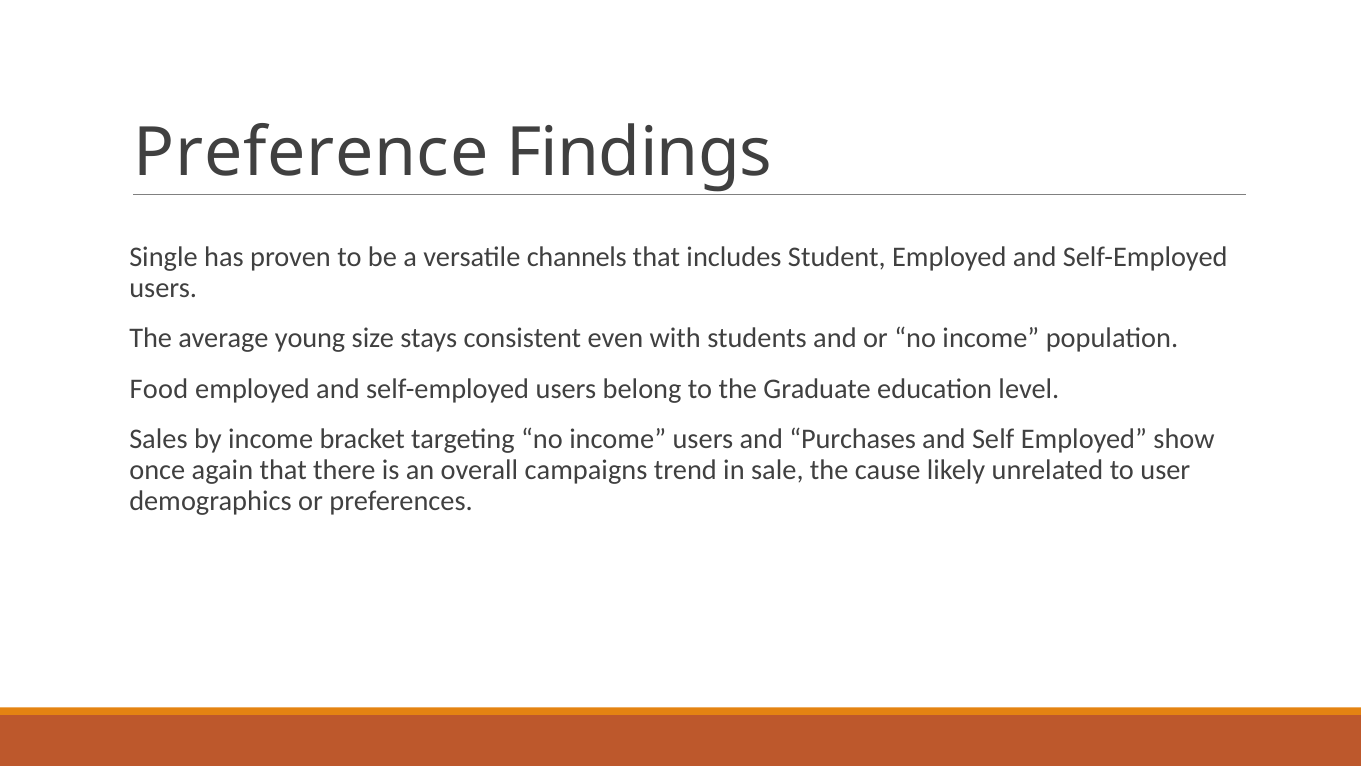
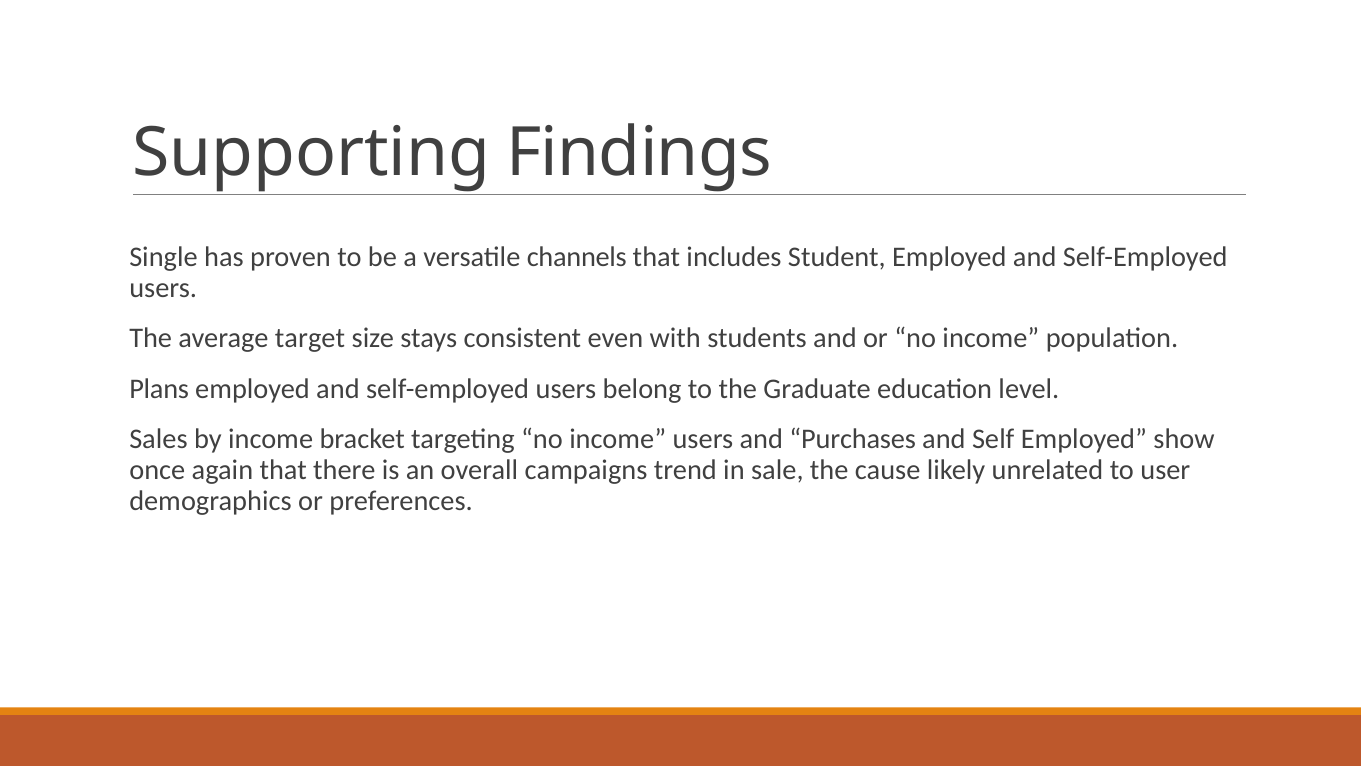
Preference: Preference -> Supporting (311, 152)
young: young -> target (310, 338)
Food: Food -> Plans (159, 389)
